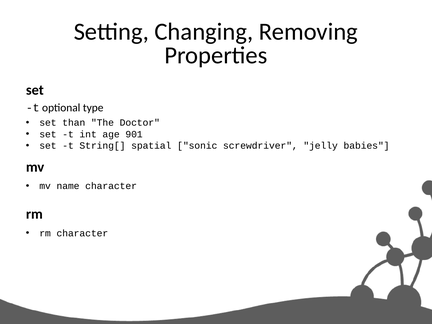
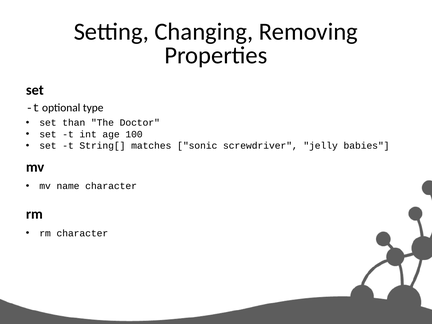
901: 901 -> 100 (134, 134)
spatial: spatial -> matches (151, 146)
